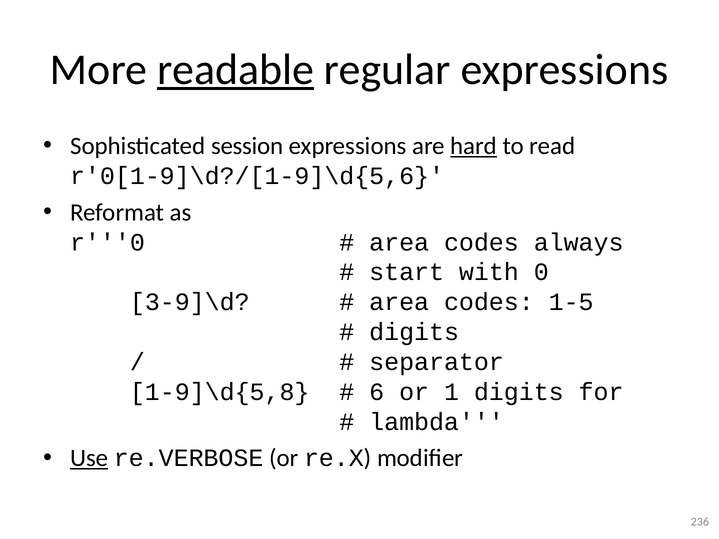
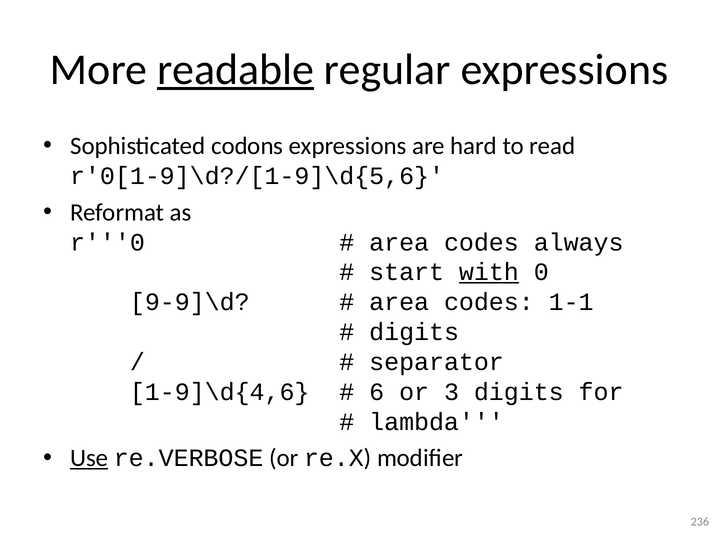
session: session -> codons (247, 146)
hard underline: present -> none (474, 146)
with underline: none -> present (489, 272)
3-9]\d: 3-9]\d -> 9-9]\d (190, 302)
1-5: 1-5 -> 1-1 (571, 302)
1-9]\d{5,8: 1-9]\d{5,8 -> 1-9]\d{4,6 (220, 392)
1: 1 -> 3 (451, 392)
